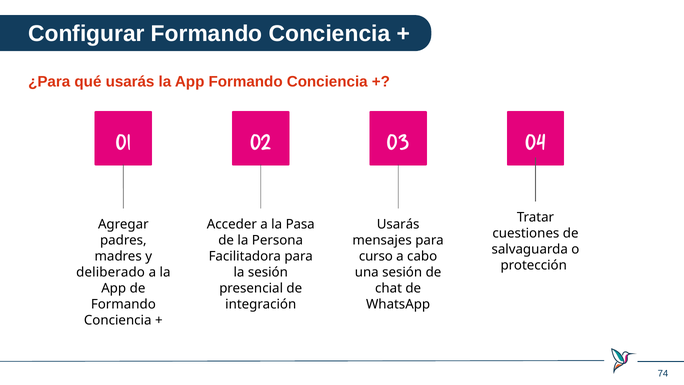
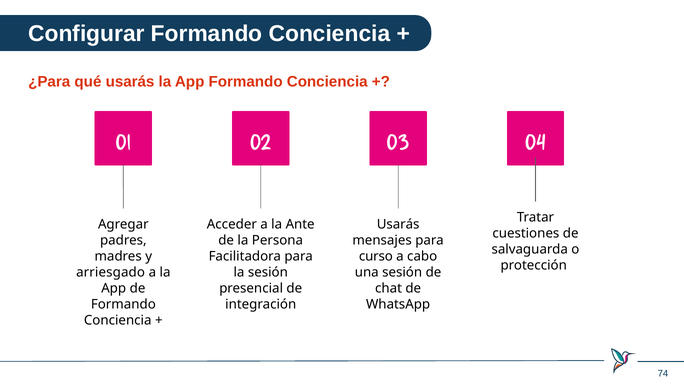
Pasa: Pasa -> Ante (300, 224)
deliberado: deliberado -> arriesgado (111, 272)
